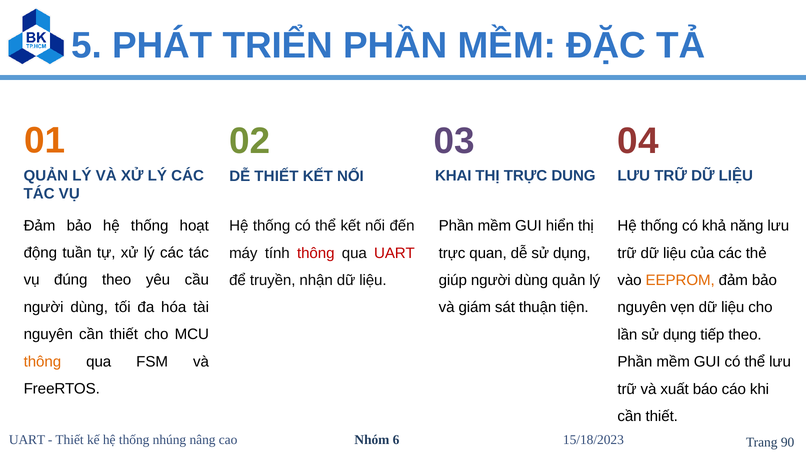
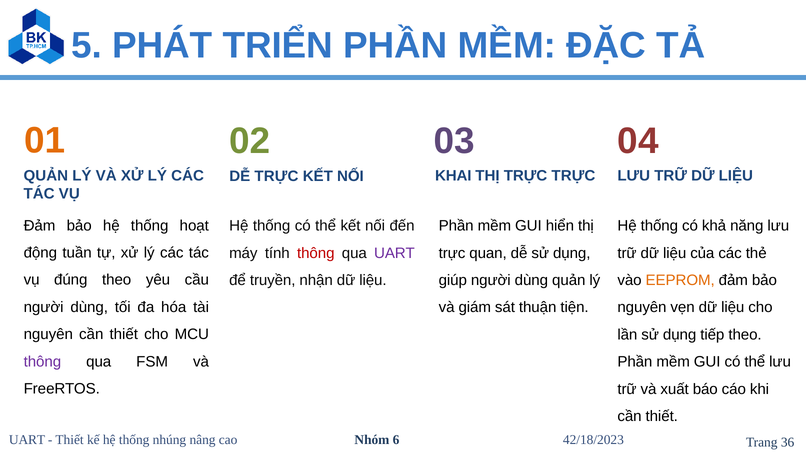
TRỰC DUNG: DUNG -> TRỰC (573, 176)
DỄ THIẾT: THIẾT -> TRỰC (276, 177)
UART colour: red -> purple (394, 253)
thông colour: orange -> purple (42, 362)
15/18/2023: 15/18/2023 -> 42/18/2023 (593, 440)
90: 90 -> 36 (788, 443)
